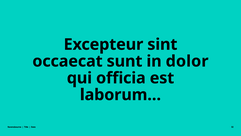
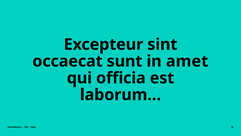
dolor: dolor -> amet (187, 61)
